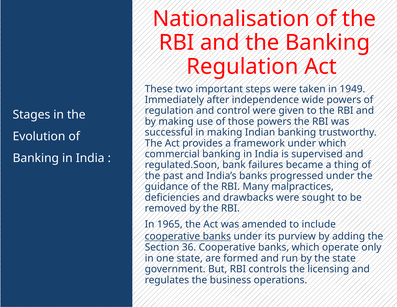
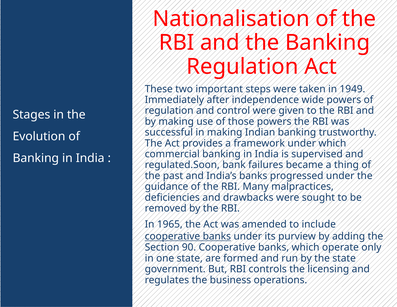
36: 36 -> 90 (189, 247)
